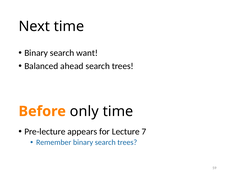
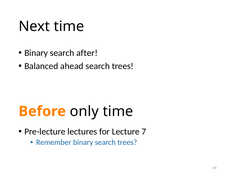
want: want -> after (87, 53)
appears: appears -> lectures (82, 132)
